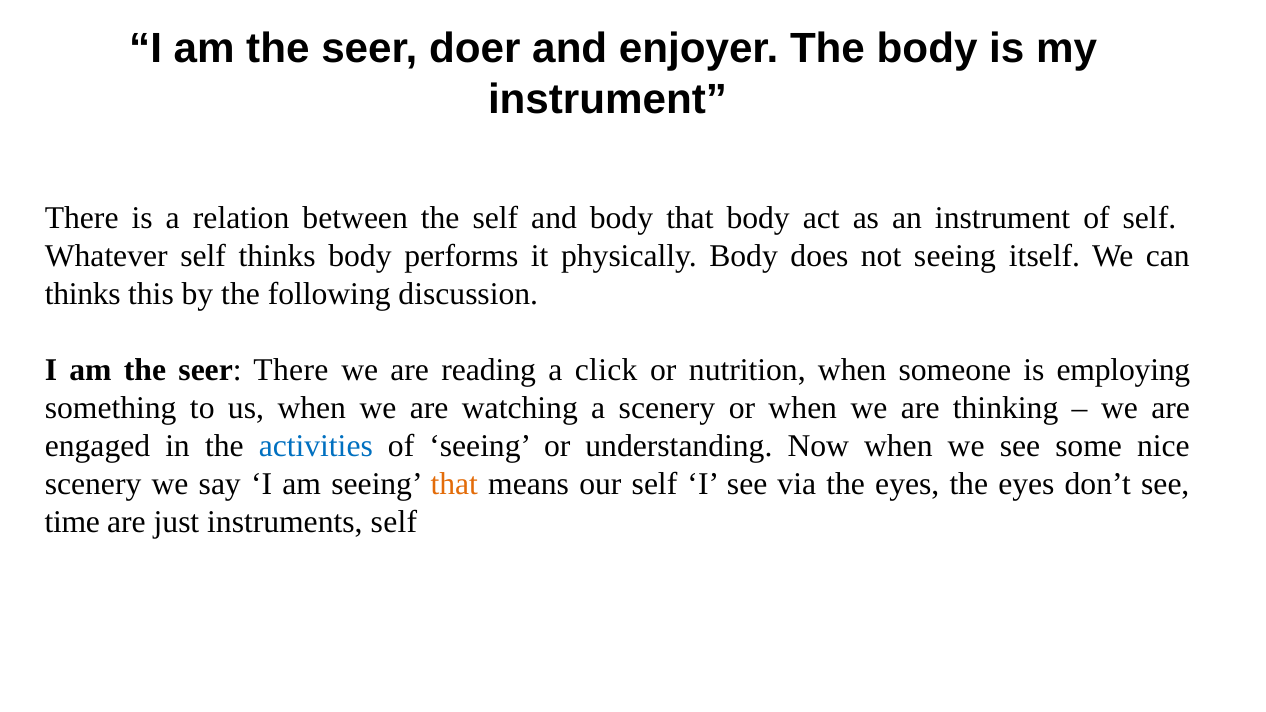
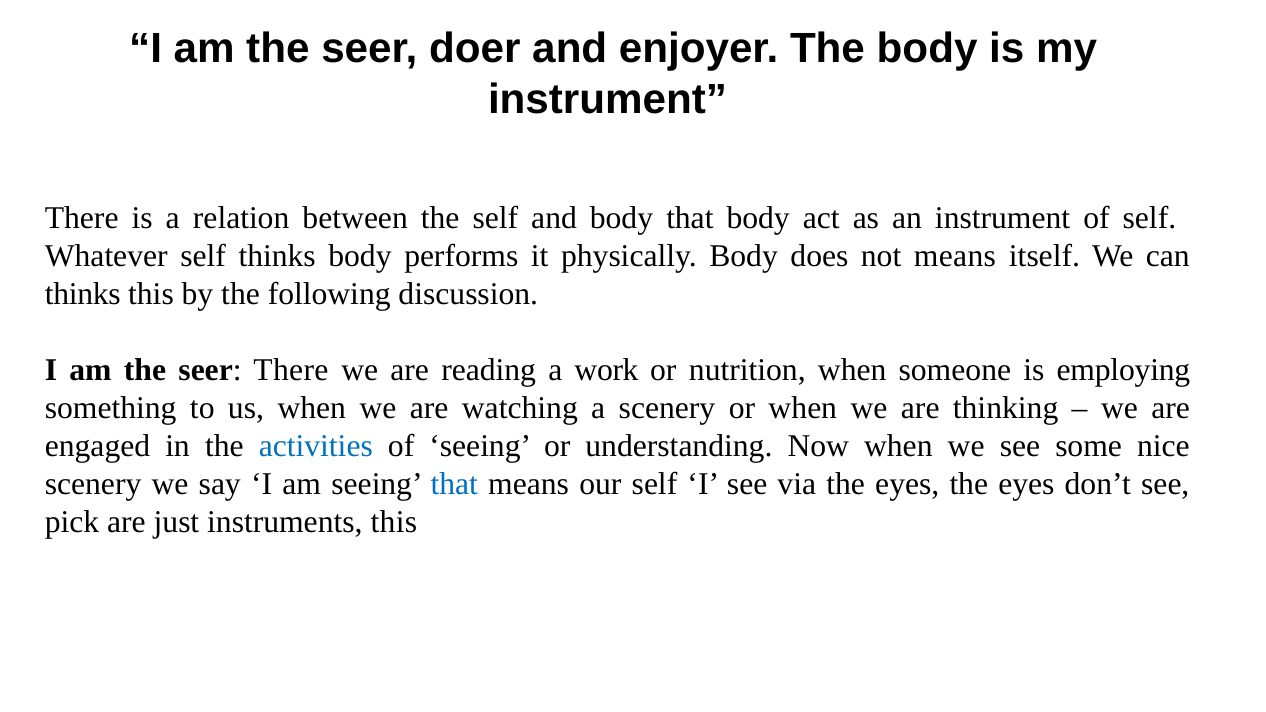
not seeing: seeing -> means (955, 256)
click: click -> work (607, 370)
that colour: orange -> blue (454, 484)
time: time -> pick (72, 522)
instruments self: self -> this (394, 522)
